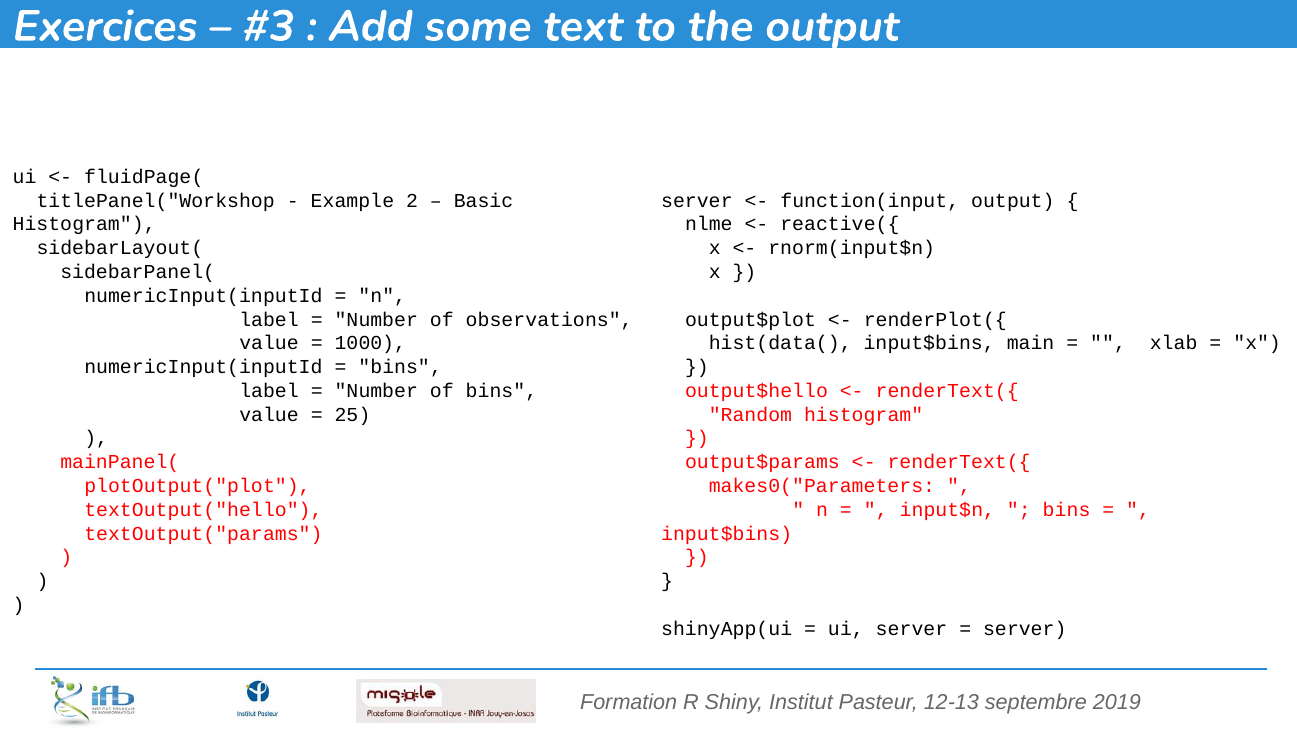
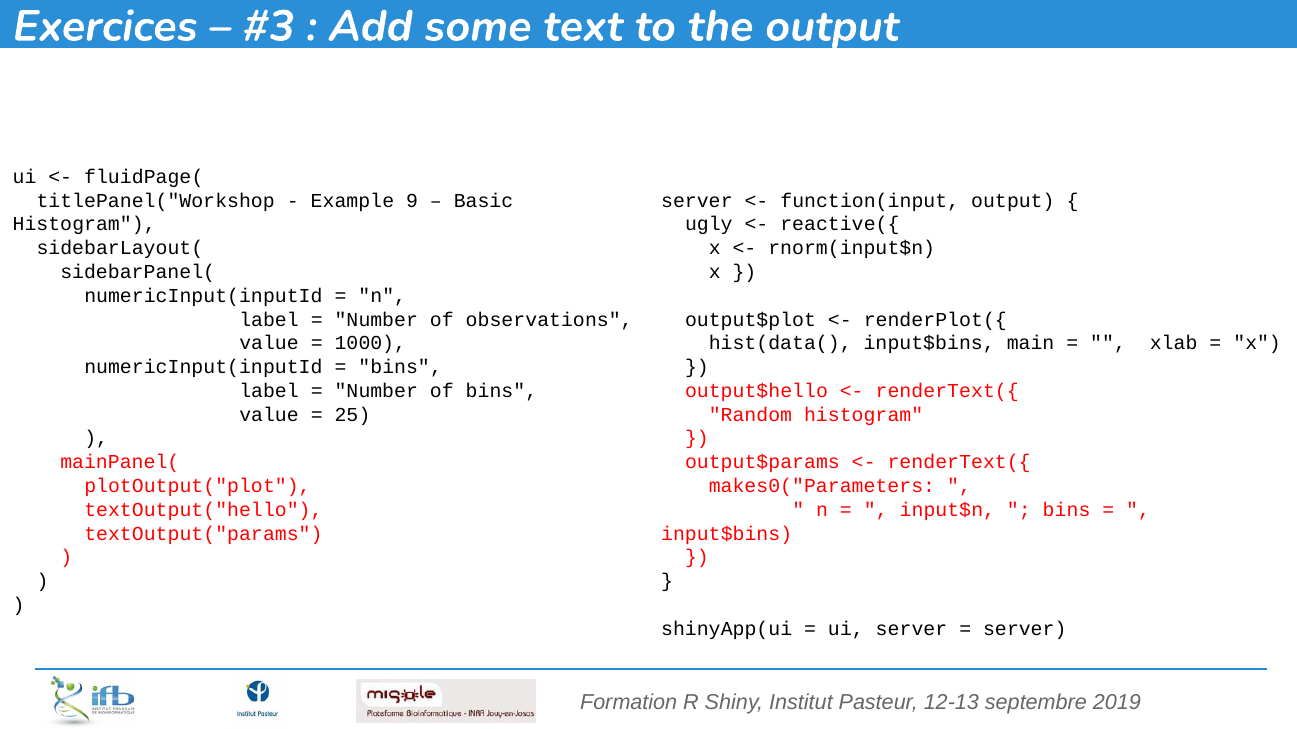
2: 2 -> 9 (412, 201)
nlme: nlme -> ugly (709, 225)
